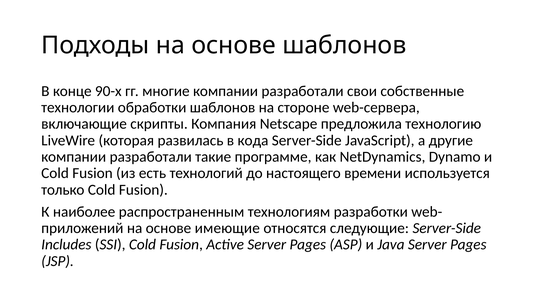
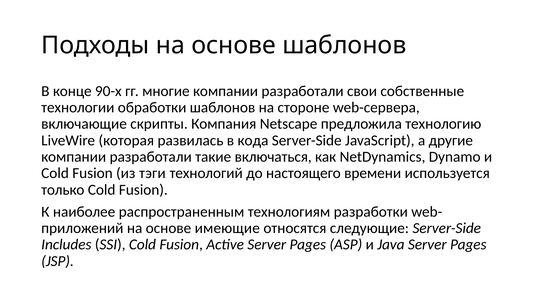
программе: программе -> включаться (273, 157)
есть: есть -> тэги (152, 173)
